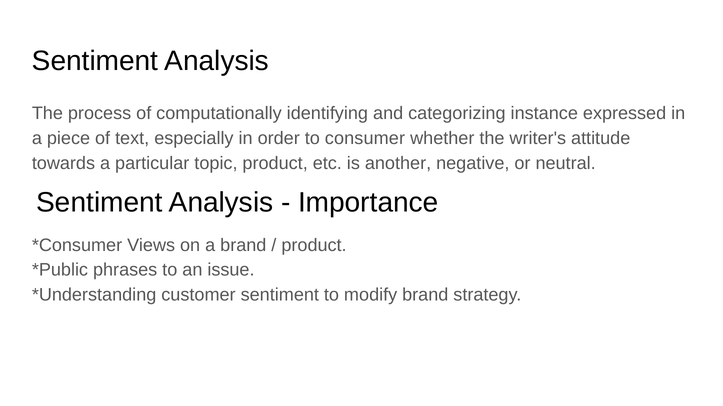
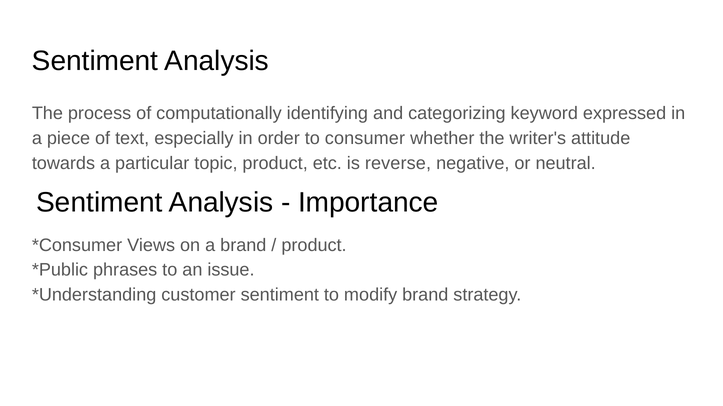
instance: instance -> keyword (544, 114)
another: another -> reverse (398, 164)
